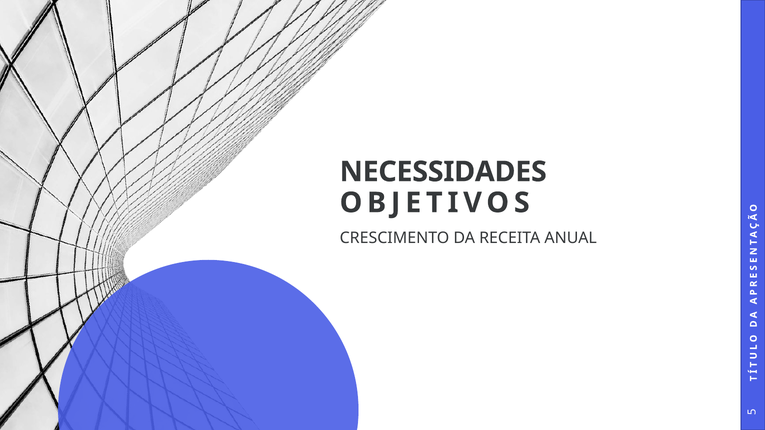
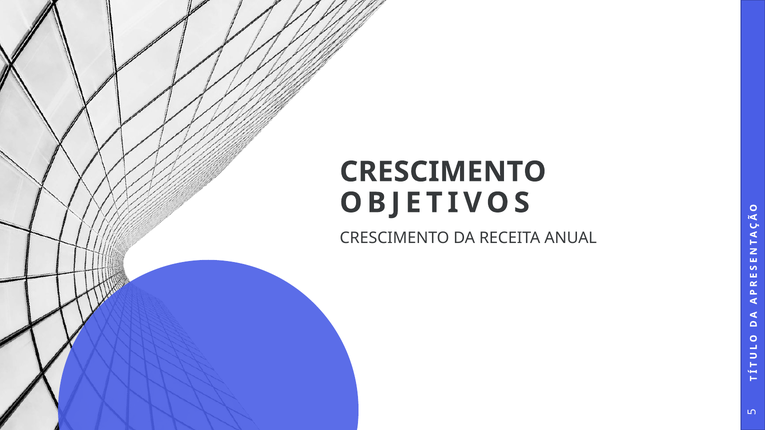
NECESSIDADES: NECESSIDADES -> CRESCIMENTO (443, 172)
